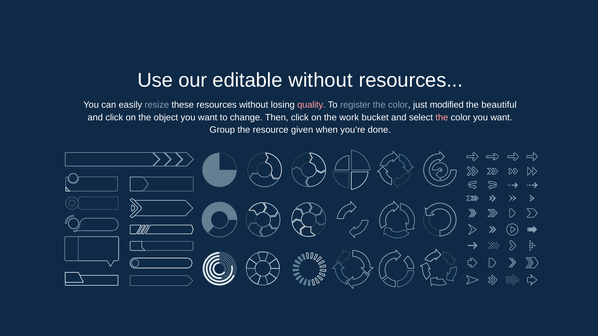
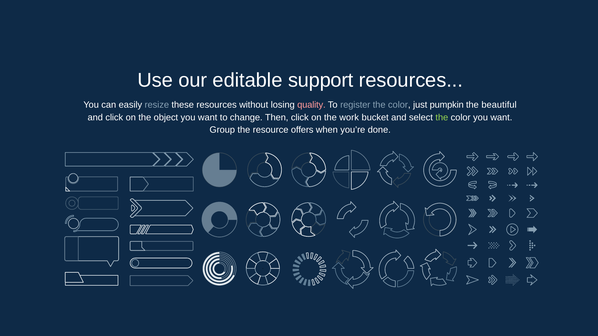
editable without: without -> support (321, 80)
modified: modified -> pumpkin (447, 105)
the colour: pink -> light green (442, 118)
given: given -> offers (302, 130)
